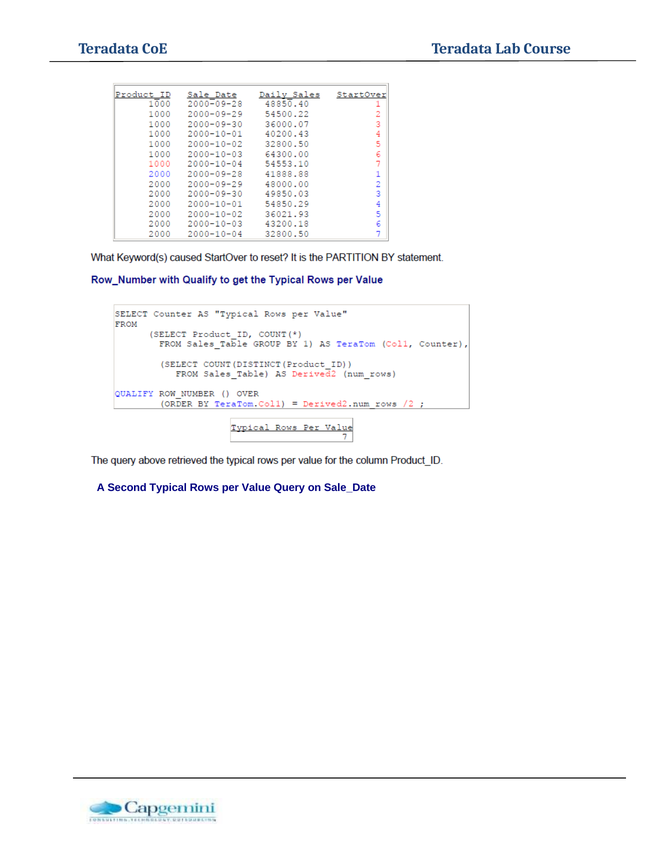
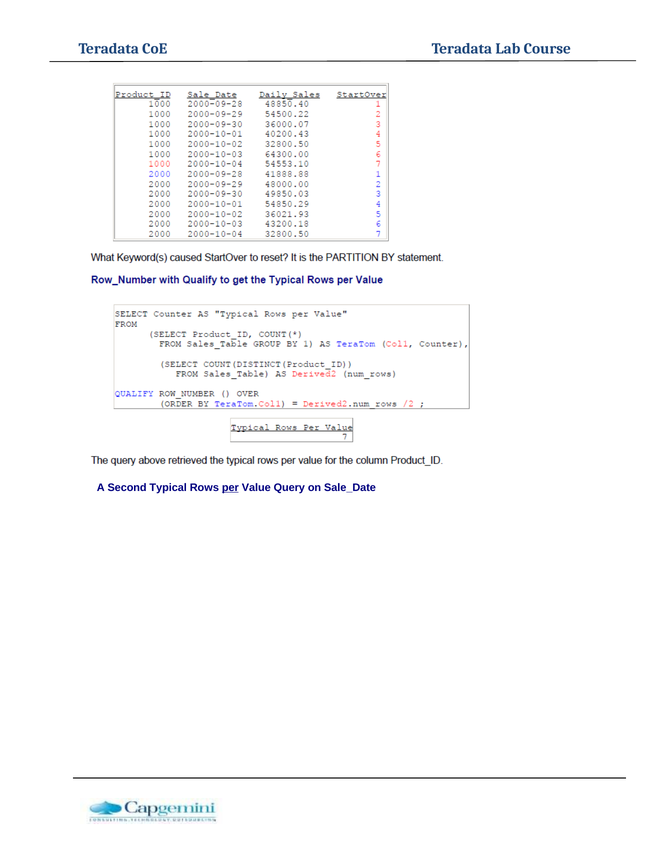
per underline: none -> present (230, 488)
